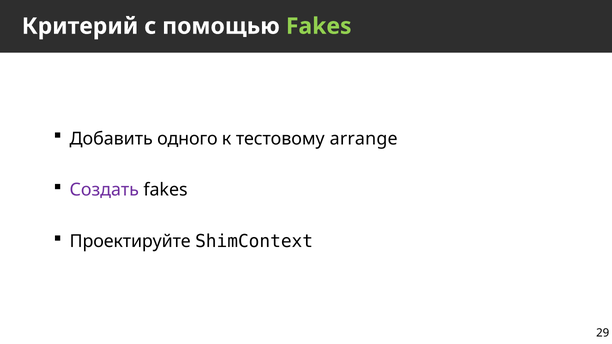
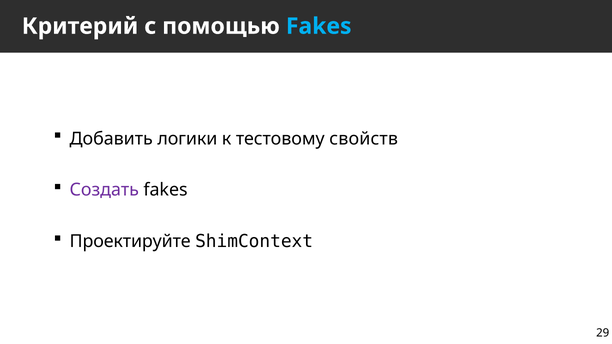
Fakes colour: light green -> light blue (319, 26)
одного: одного -> логики (187, 139)
arrange: arrange -> свойств (364, 139)
